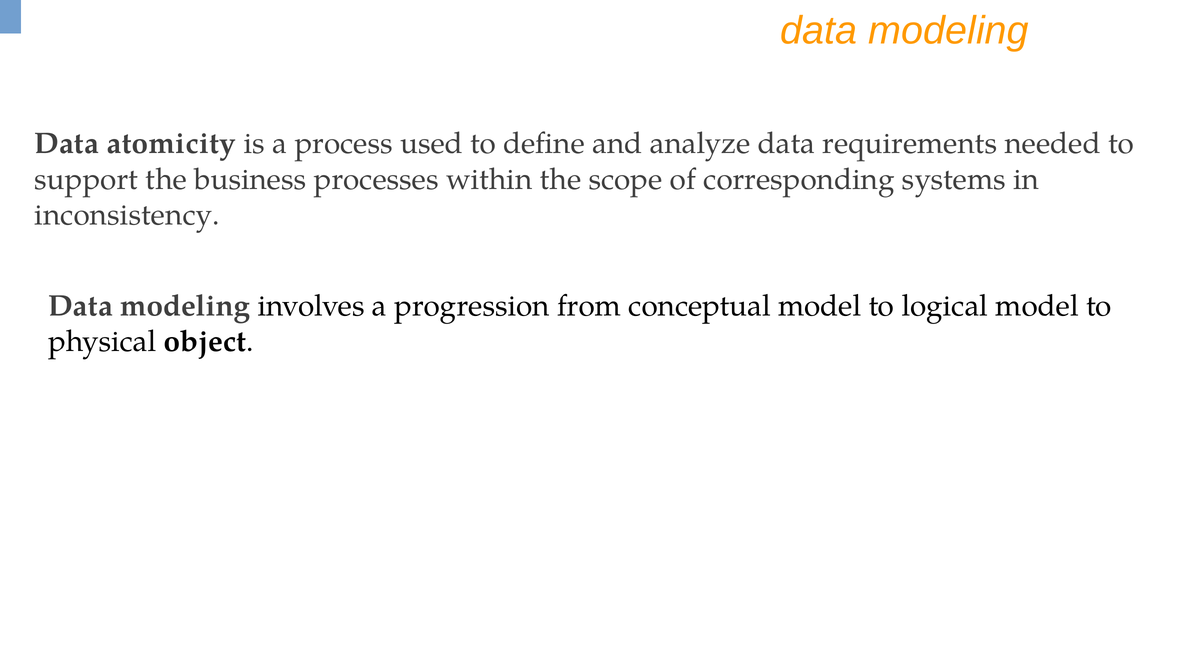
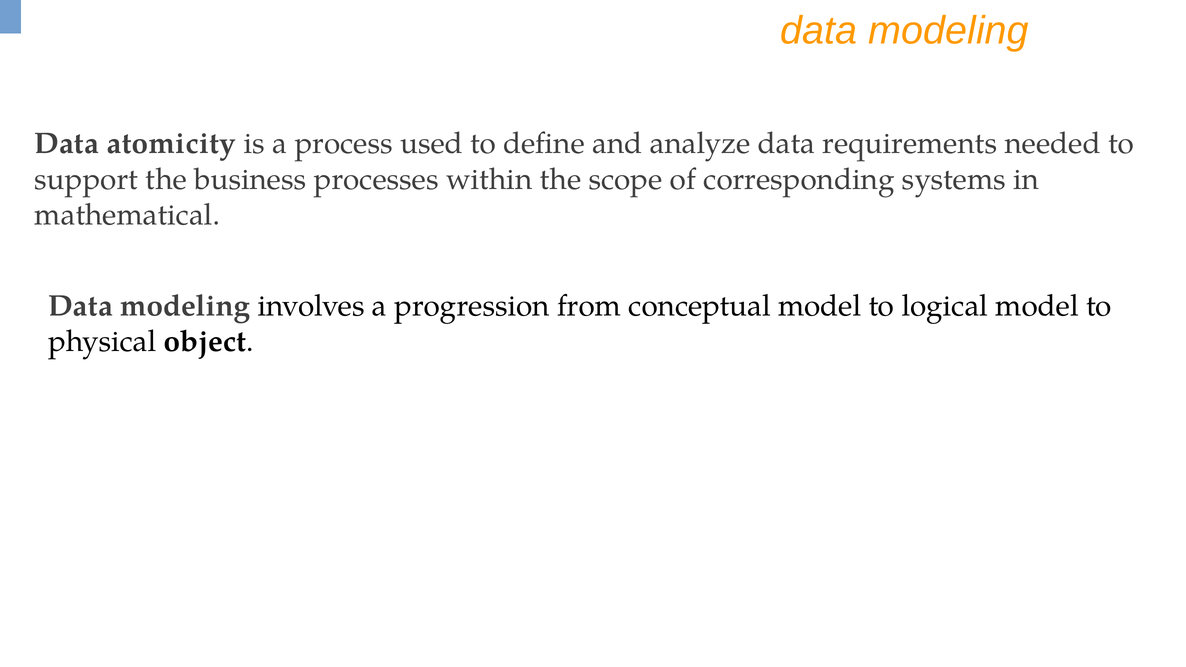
inconsistency: inconsistency -> mathematical (127, 215)
